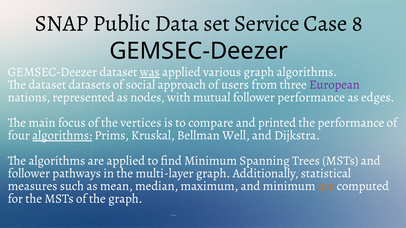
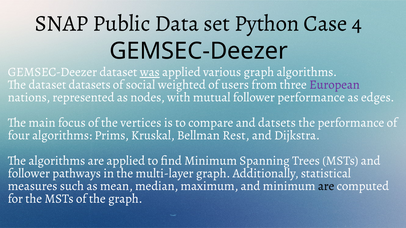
Service: Service -> Python (267, 23)
8: 8 -> 4 (357, 23)
approach: approach -> weighted (182, 85)
printed: printed -> datsets (277, 123)
algorithms underline: present -> none (62, 136)
Well: Well -> Rest (236, 136)
are colour: orange -> black (326, 186)
